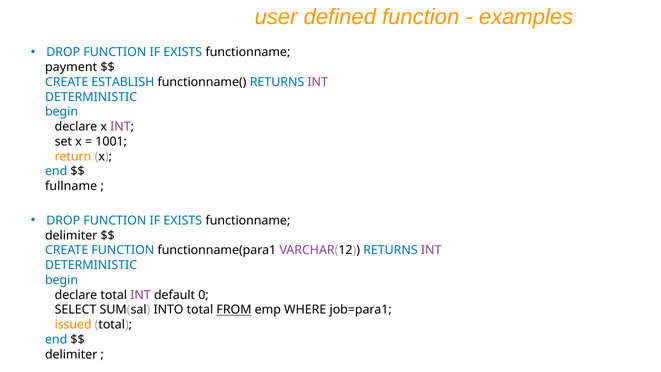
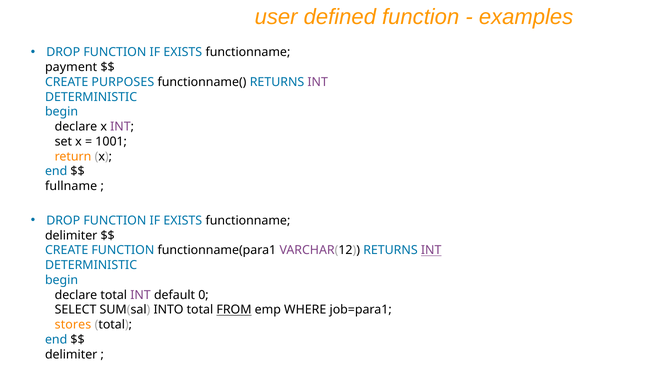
ESTABLISH: ESTABLISH -> PURPOSES (123, 82)
INT underline: none -> present (431, 250)
issued: issued -> stores (73, 325)
